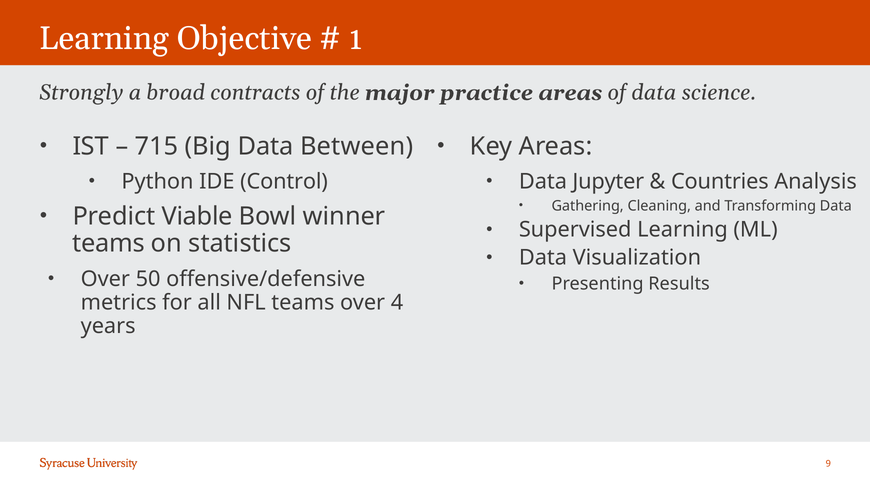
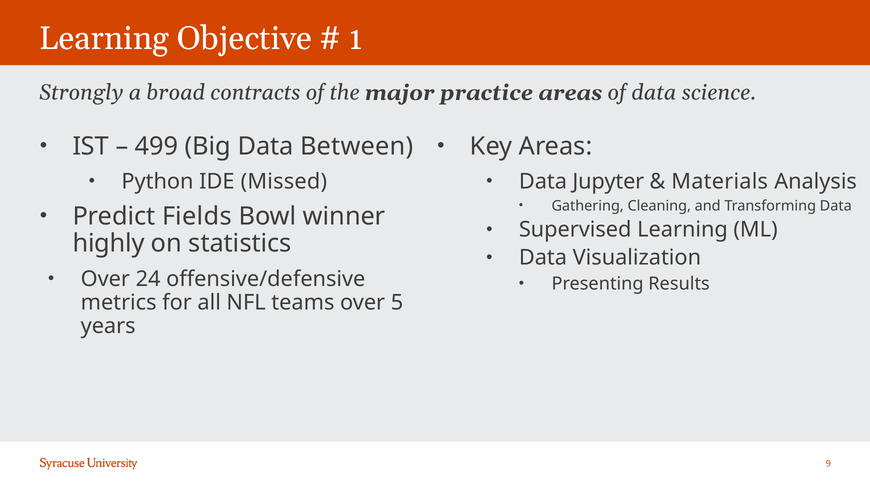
715: 715 -> 499 (157, 146)
Control: Control -> Missed (284, 182)
Countries: Countries -> Materials (720, 182)
Viable: Viable -> Fields (197, 216)
teams: teams -> highly (109, 244)
50: 50 -> 24 (148, 279)
4: 4 -> 5 (397, 303)
